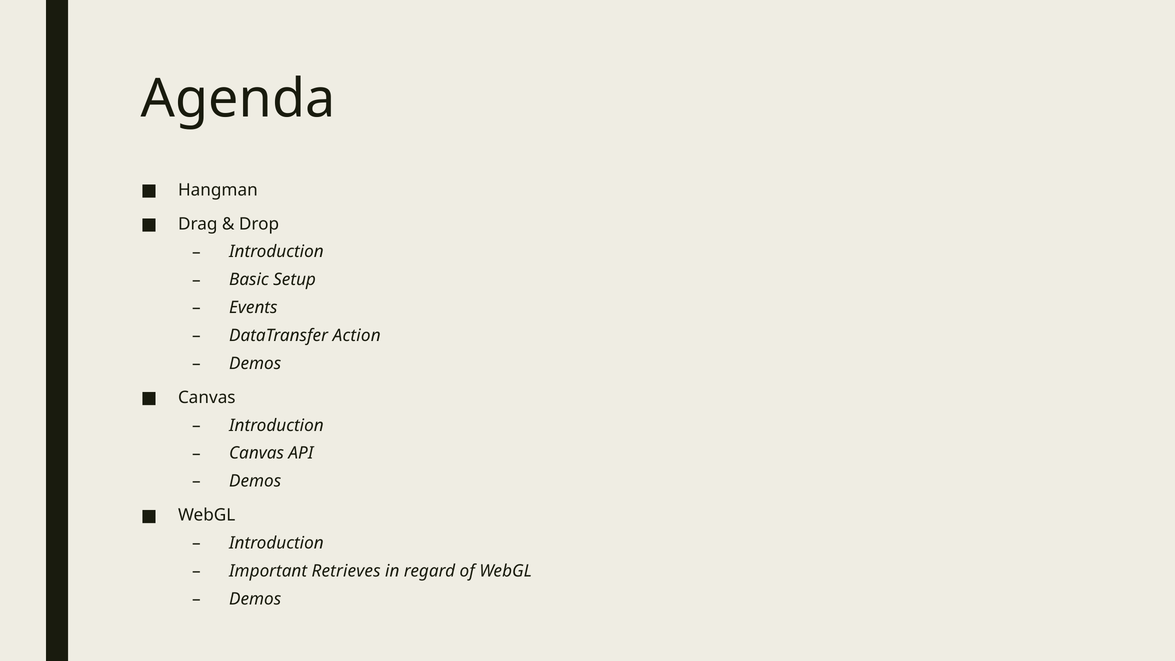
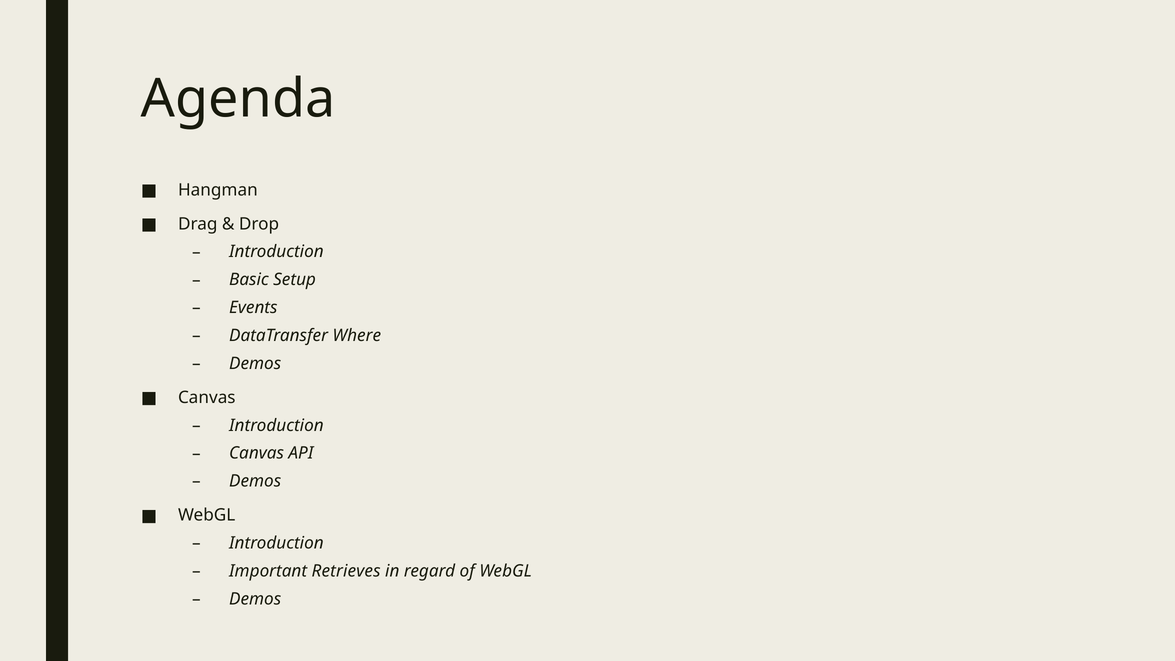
Action: Action -> Where (357, 335)
